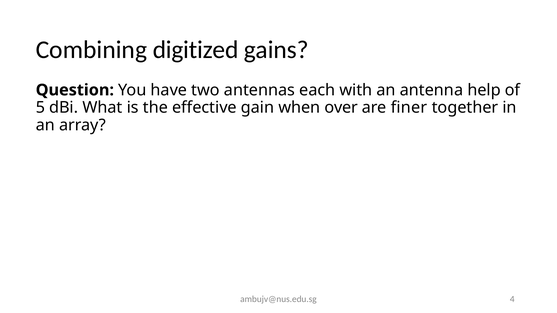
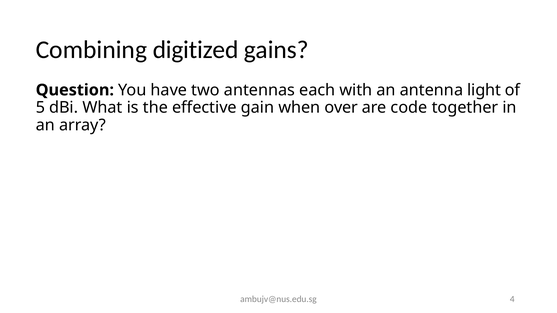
help: help -> light (484, 90)
finer: finer -> code (409, 108)
